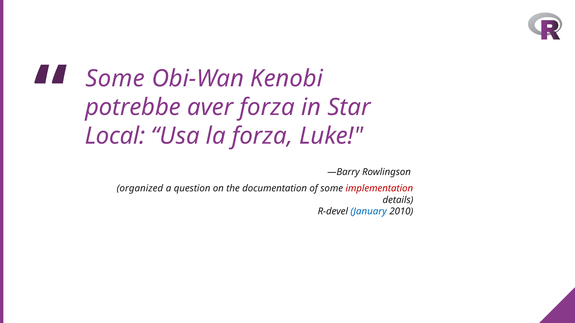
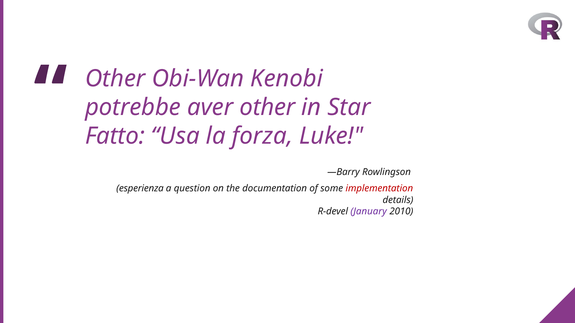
Some: Some -> Other (115, 79)
aver forza: forza -> other (267, 108)
Local: Local -> Fatto (115, 136)
organized: organized -> esperienza (140, 189)
January colour: blue -> purple (369, 212)
